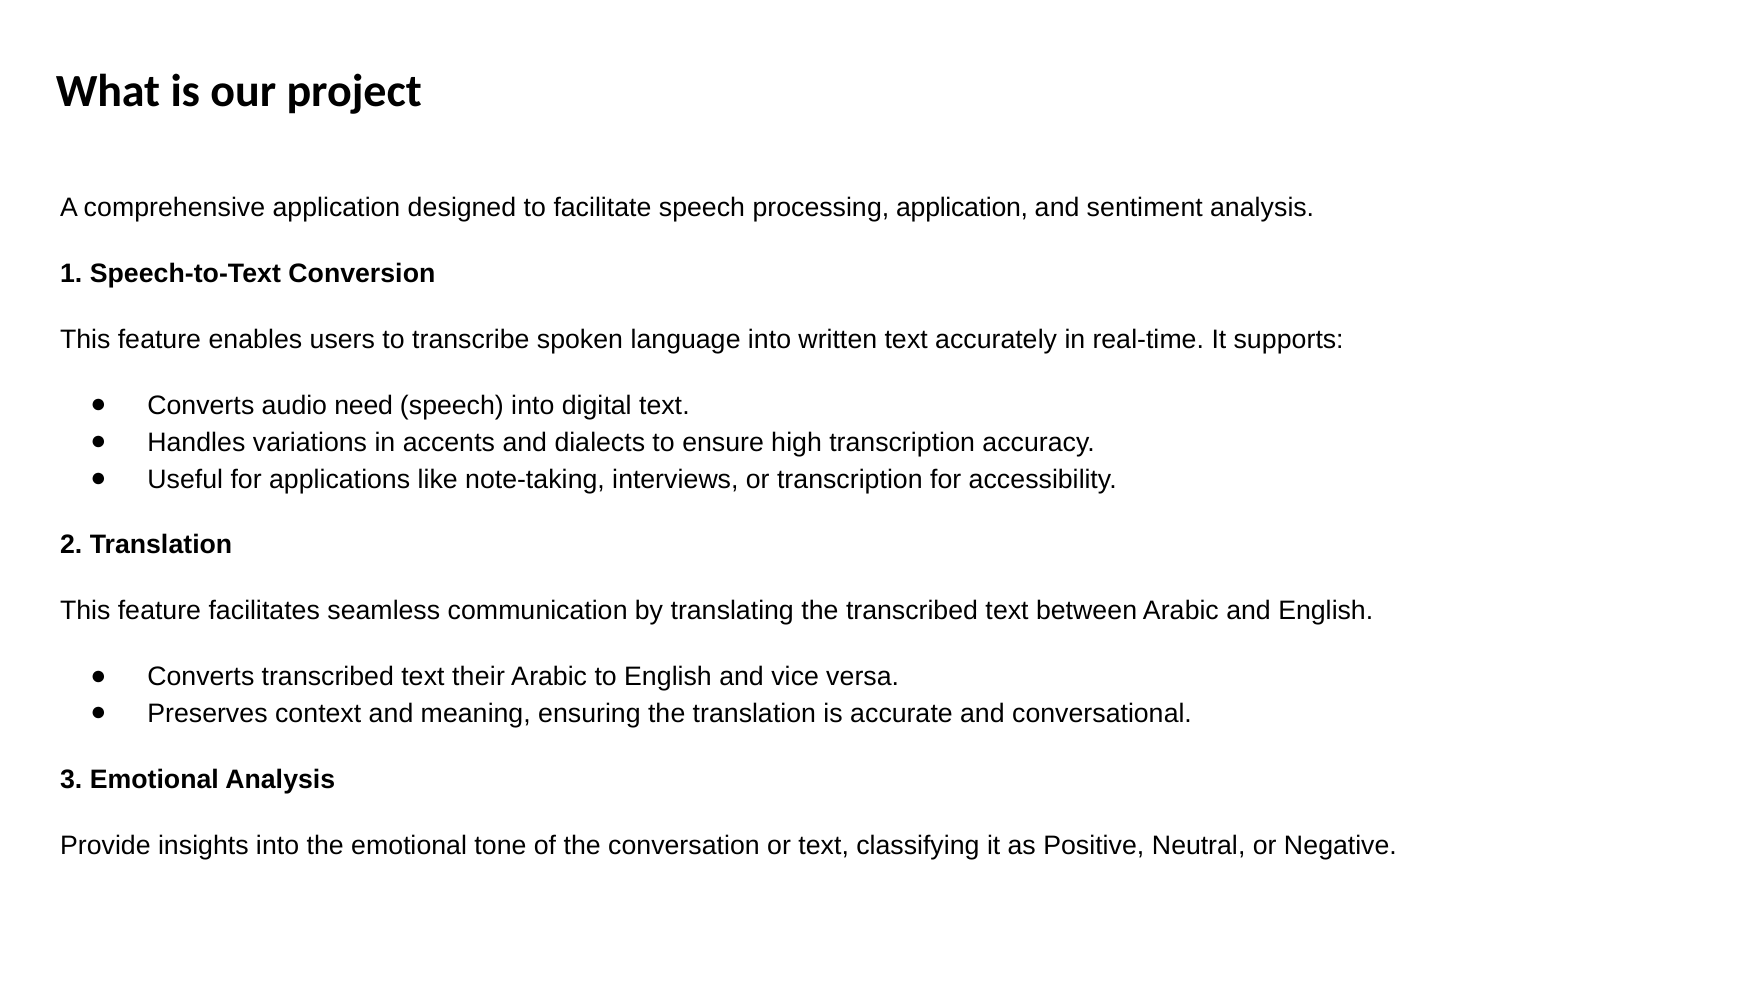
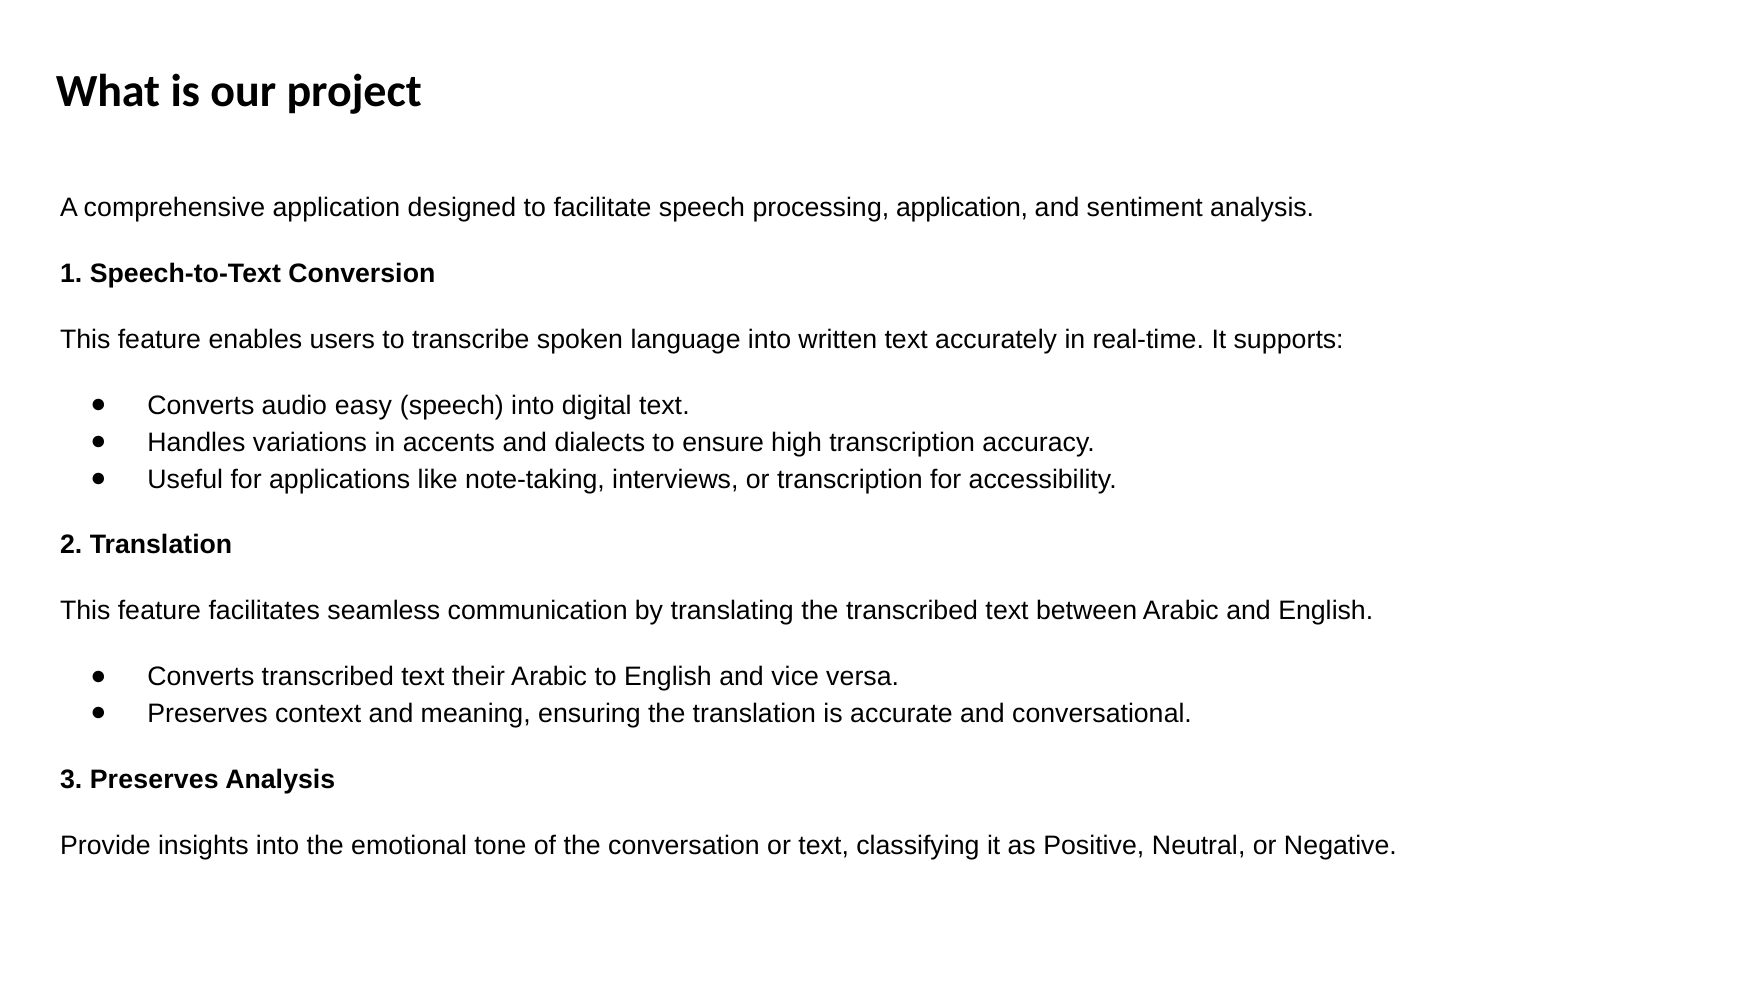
need: need -> easy (363, 406)
3 Emotional: Emotional -> Preserves (154, 780)
